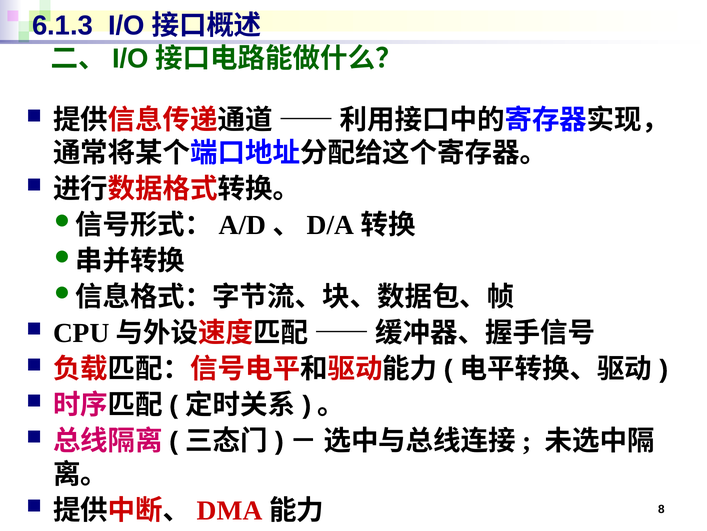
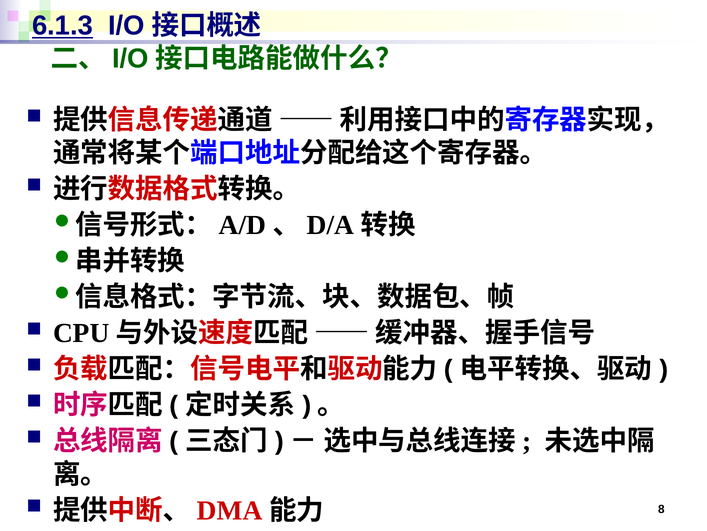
6.1.3 underline: none -> present (63, 26)
